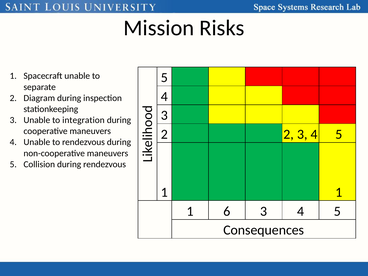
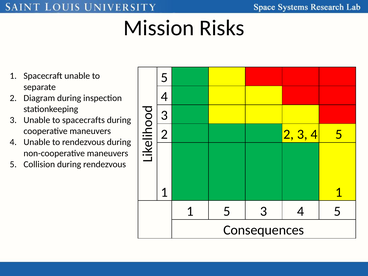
integration: integration -> spacecrafts (83, 120)
1 6: 6 -> 5 (227, 211)
